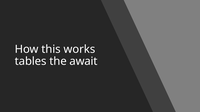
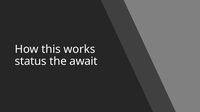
tables: tables -> status (31, 62)
